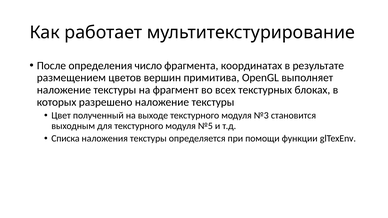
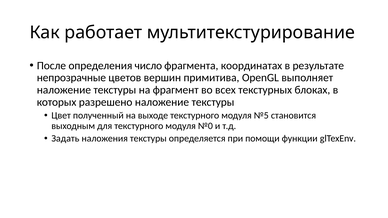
размещением: размещением -> непрозрачные (71, 78)
№3: №3 -> №5 (261, 116)
№5: №5 -> №0 (205, 126)
Списка: Списка -> Задать (65, 139)
